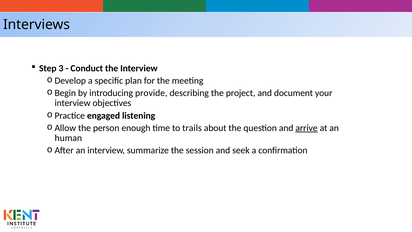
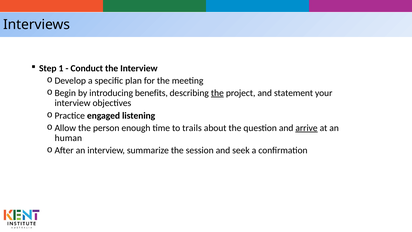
3: 3 -> 1 (61, 68)
provide: provide -> benefits (151, 93)
the underline: none -> present (217, 93)
document: document -> statement (294, 93)
